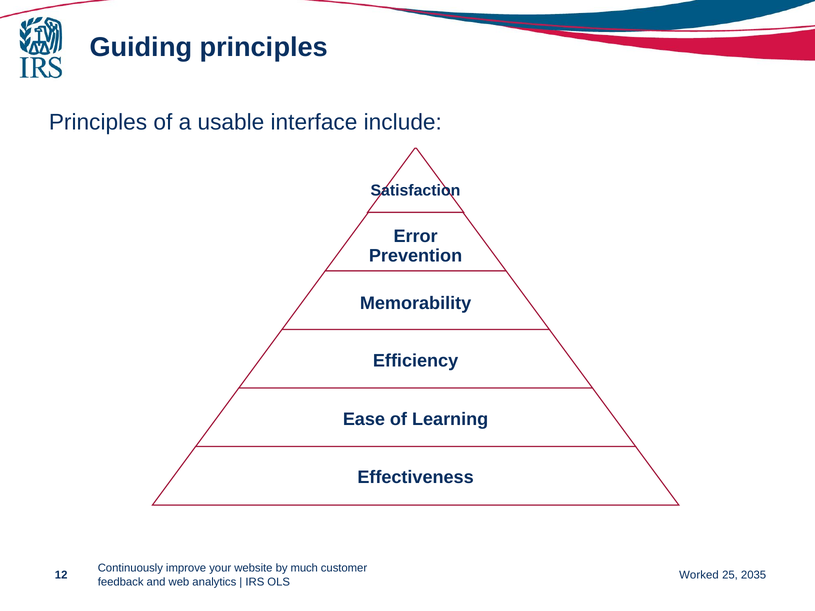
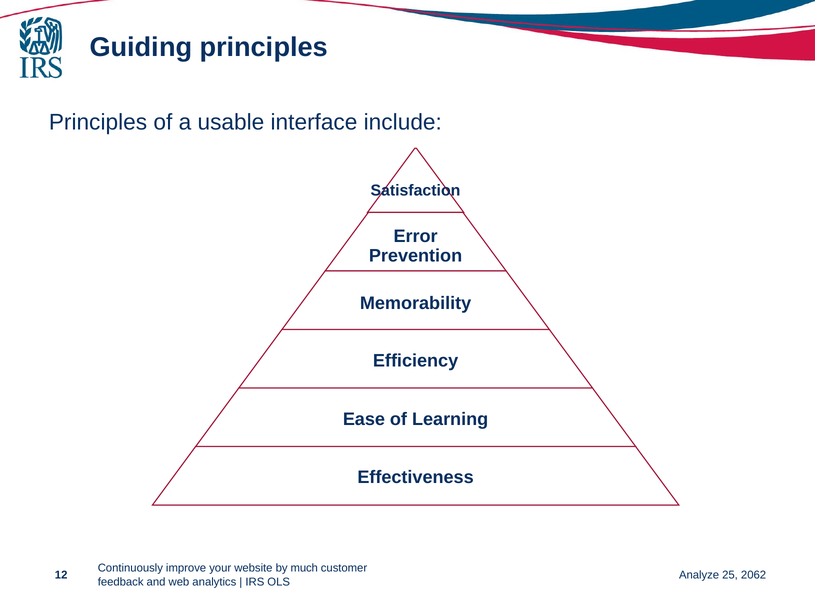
Worked: Worked -> Analyze (699, 575)
2035: 2035 -> 2062 (754, 575)
